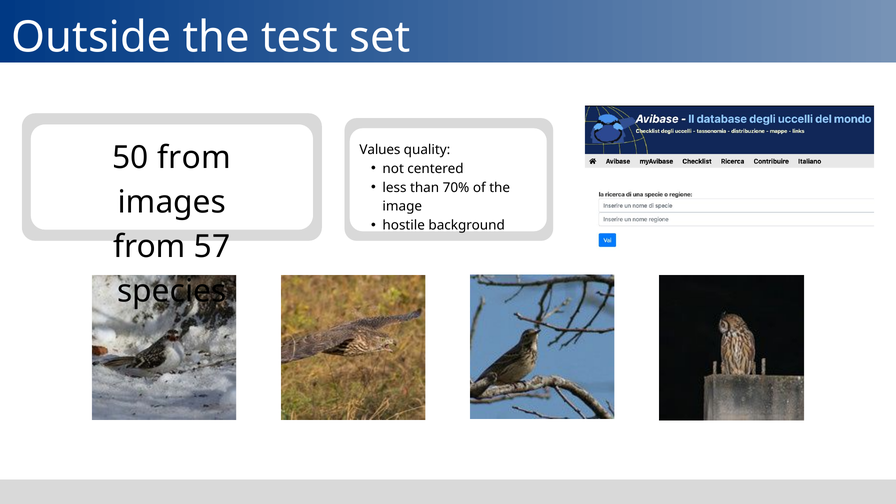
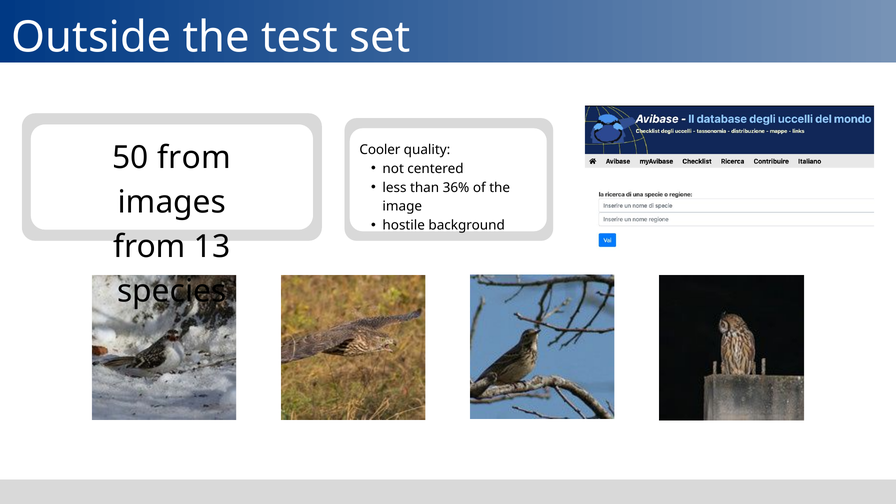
Values: Values -> Cooler (380, 150)
70%: 70% -> 36% (456, 188)
57: 57 -> 13 (212, 247)
